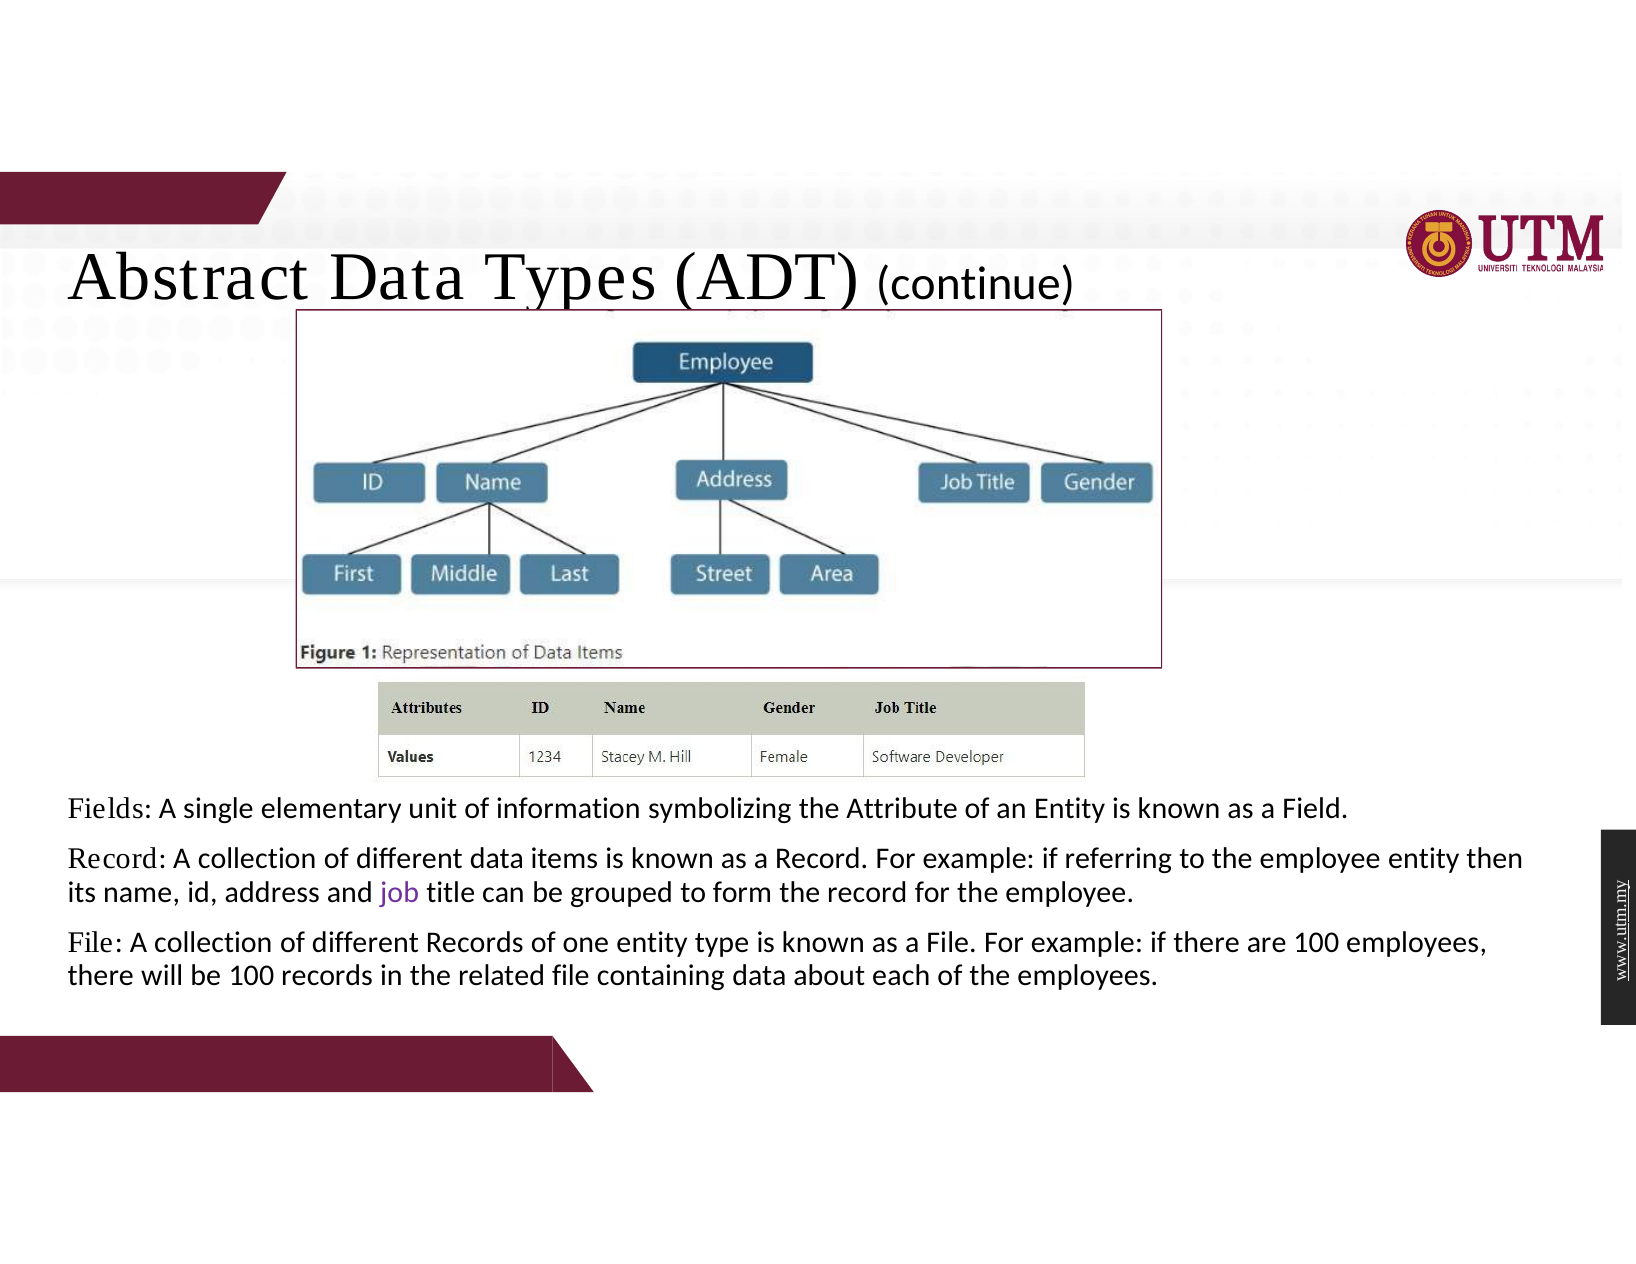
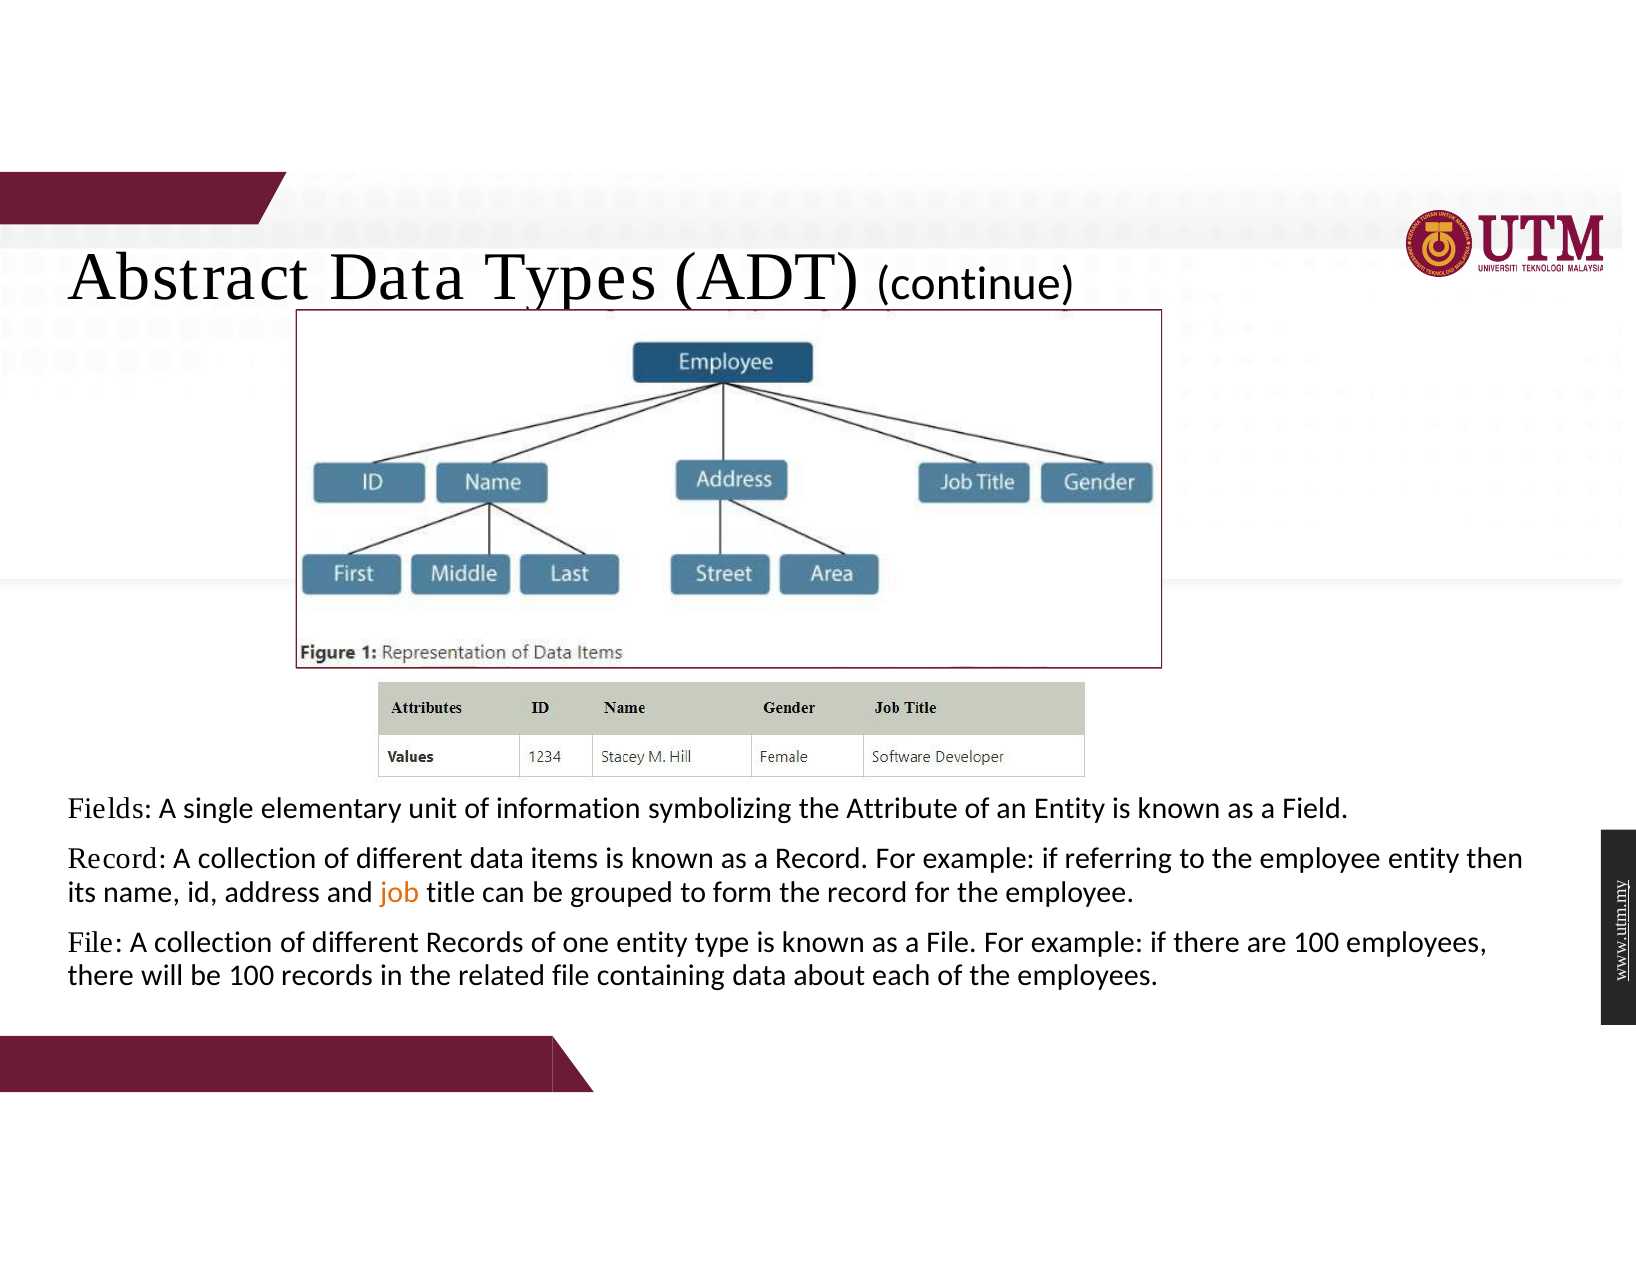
job colour: purple -> orange (400, 892)
